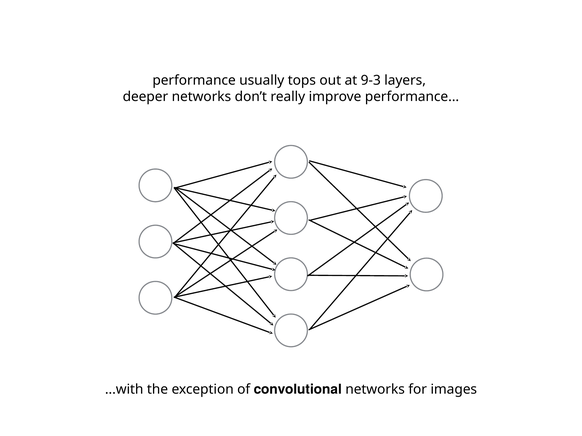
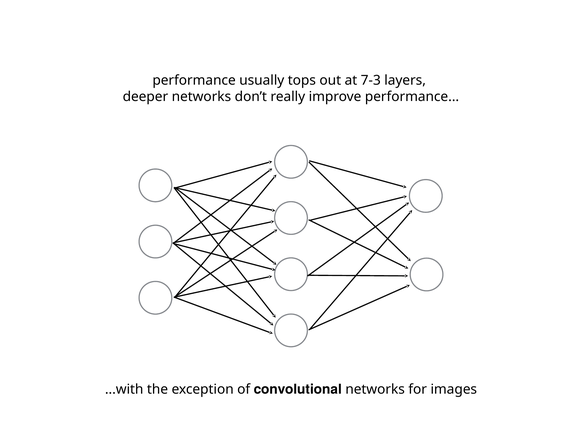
9-3: 9-3 -> 7-3 (371, 80)
